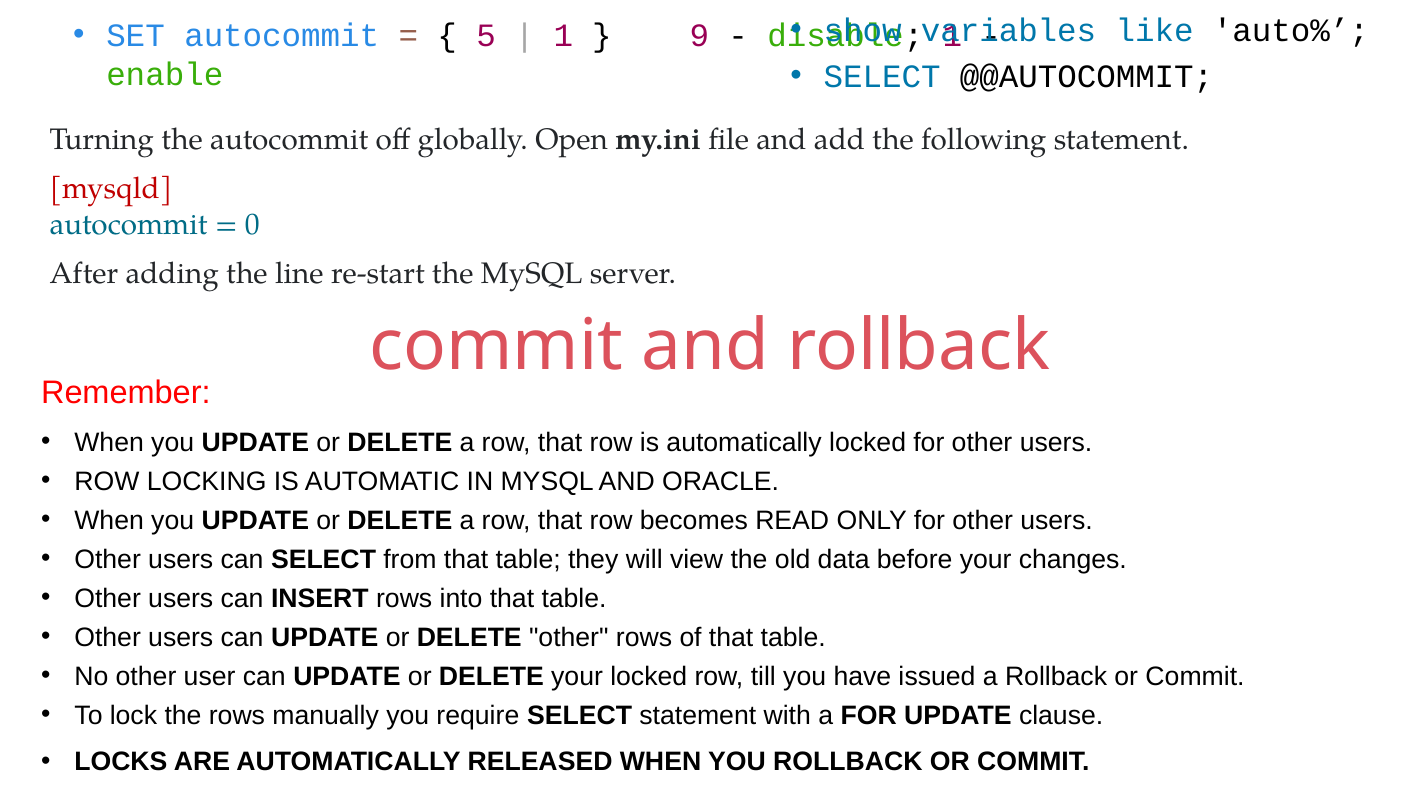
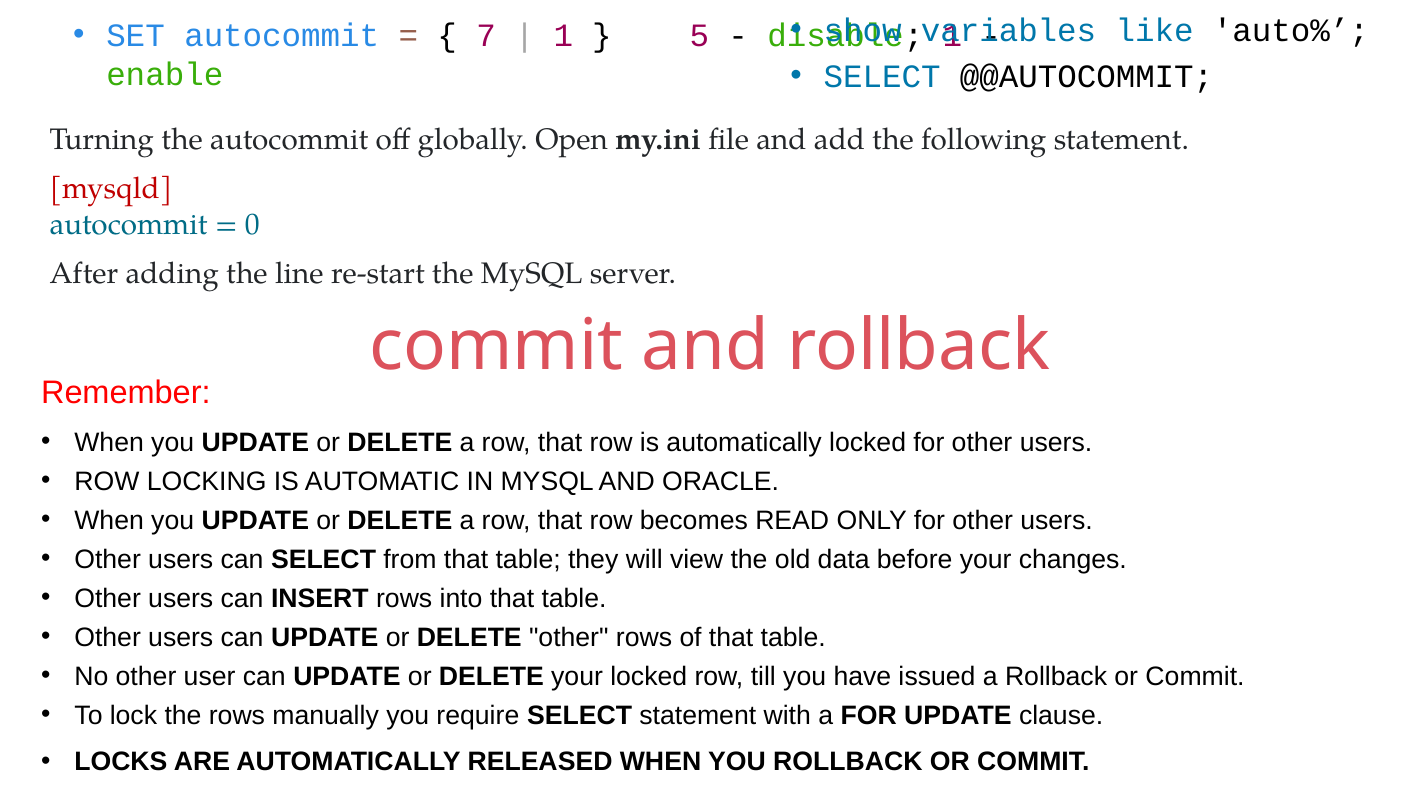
5: 5 -> 7 (486, 36)
9: 9 -> 5 (699, 36)
